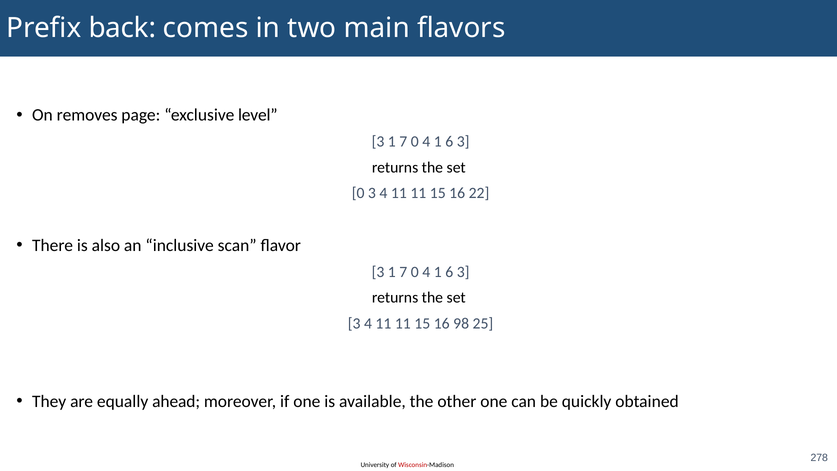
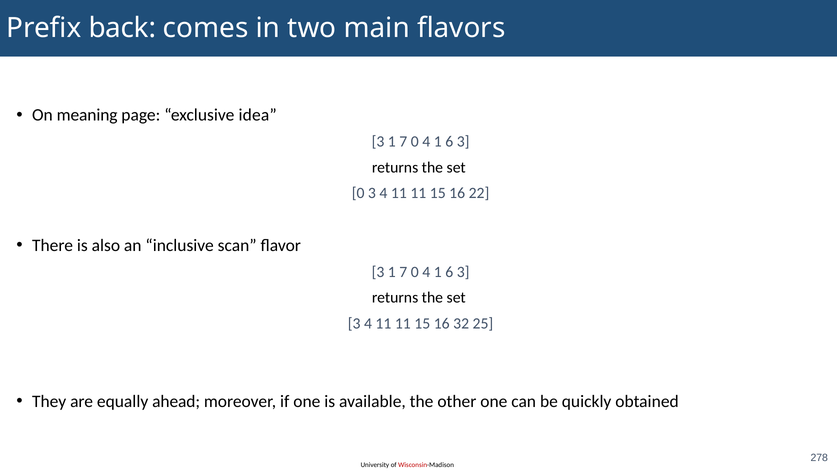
removes: removes -> meaning (87, 115)
level: level -> idea (258, 115)
98: 98 -> 32 (461, 323)
